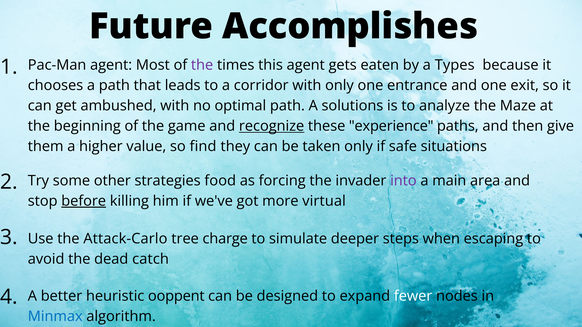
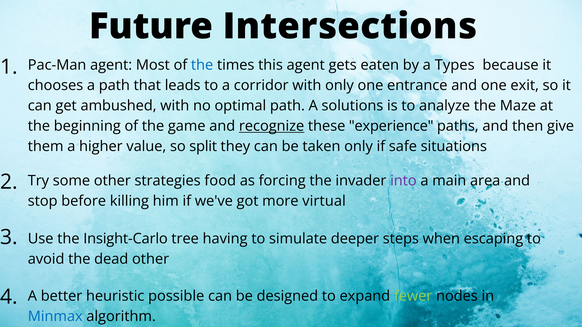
Accomplishes: Accomplishes -> Intersections (350, 26)
the colour: purple -> blue (202, 65)
find: find -> split (203, 147)
before underline: present -> none (84, 201)
Attack-Carlo: Attack-Carlo -> Insight-Carlo (126, 239)
charge: charge -> having (225, 239)
dead catch: catch -> other (151, 259)
ooppent: ooppent -> possible (176, 296)
fewer colour: white -> light green (413, 296)
